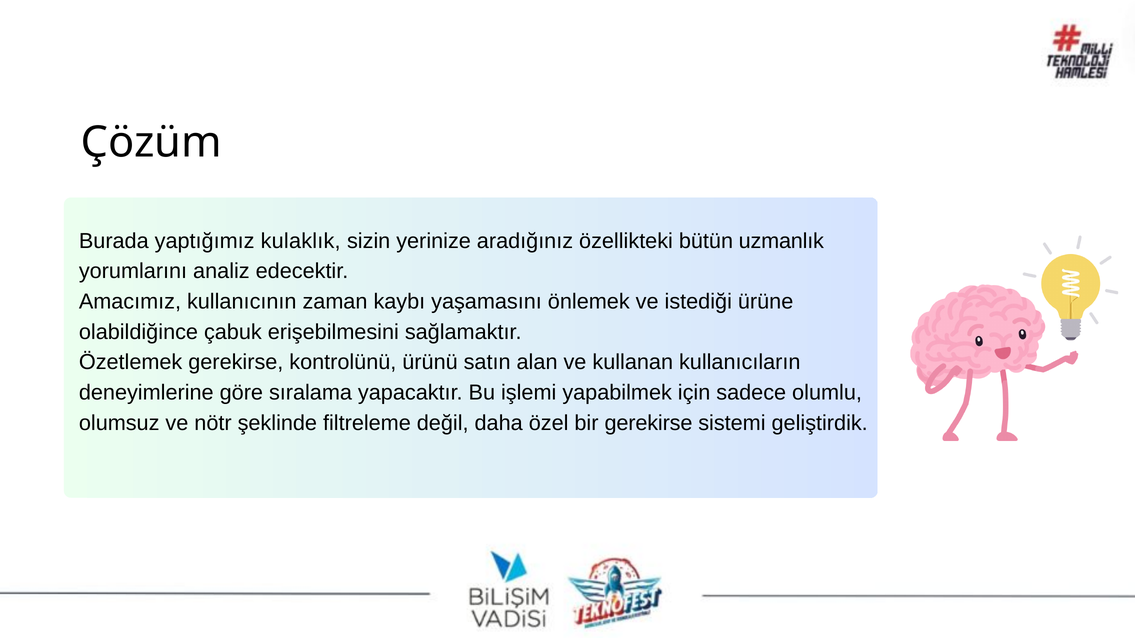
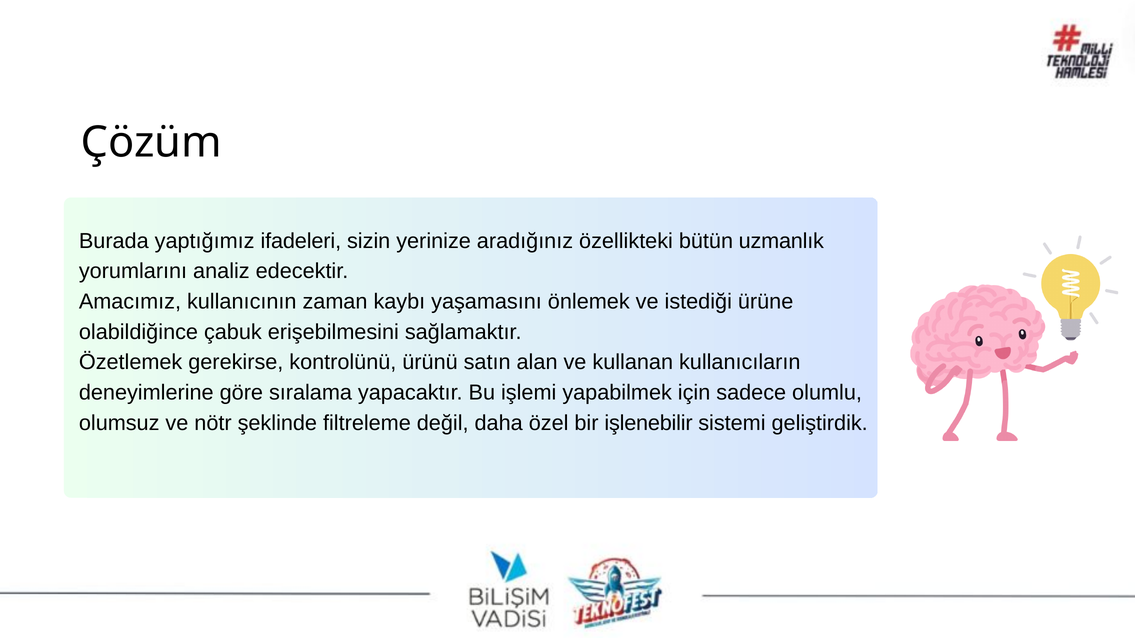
kulaklık: kulaklık -> ifadeleri (301, 241)
bir gerekirse: gerekirse -> işlenebilir (649, 423)
